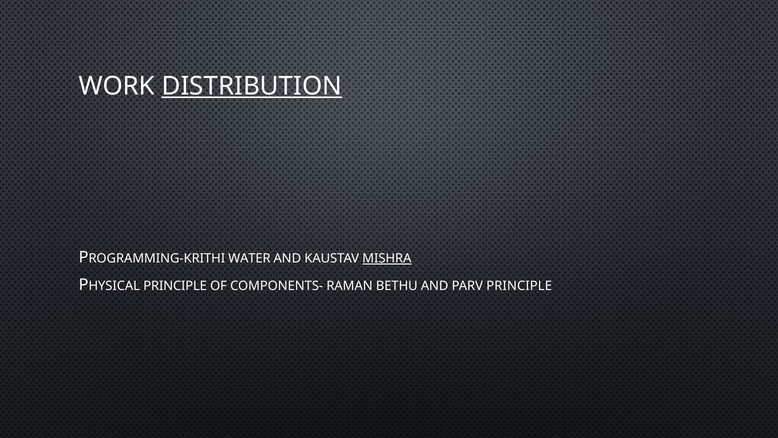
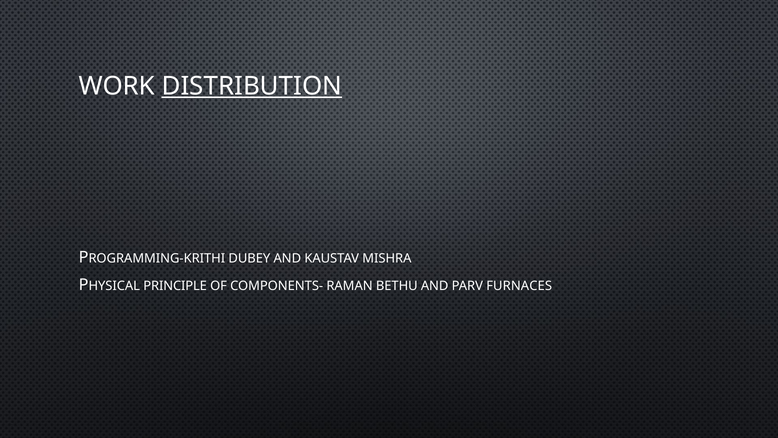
WATER: WATER -> DUBEY (249, 258)
MISHRA underline: present -> none (387, 258)
PARV PRINCIPLE: PRINCIPLE -> FURNACES (519, 286)
